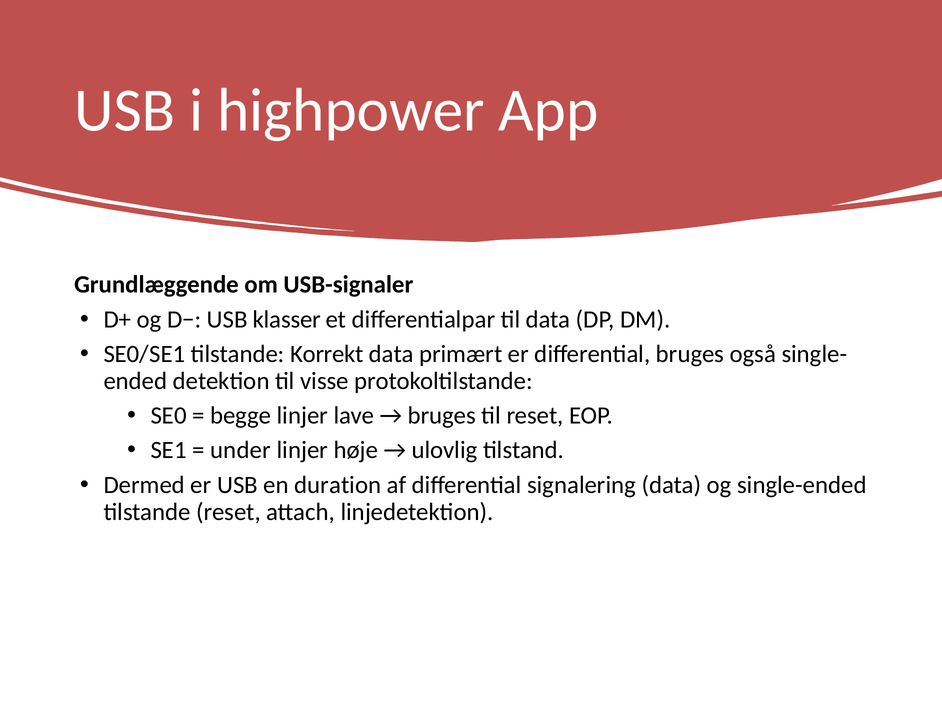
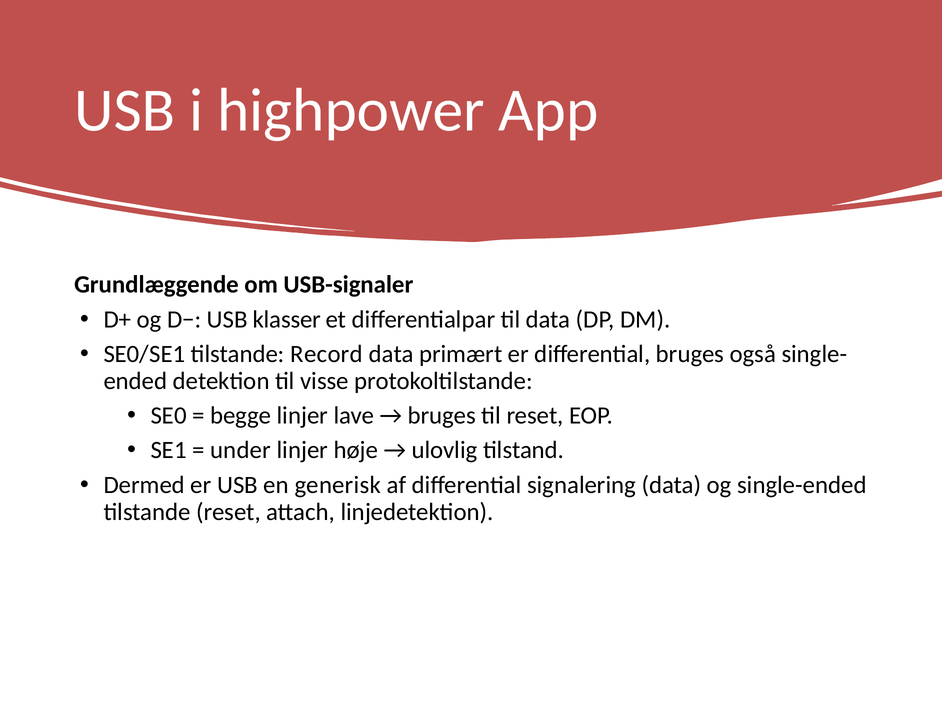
Korrekt: Korrekt -> Record (327, 354)
duration: duration -> generisk (338, 485)
